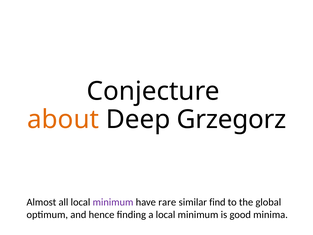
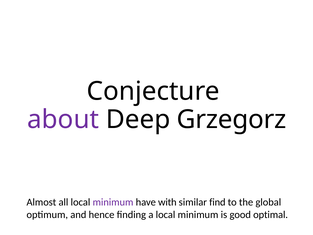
about colour: orange -> purple (63, 119)
rare: rare -> with (167, 202)
minima: minima -> optimal (271, 215)
